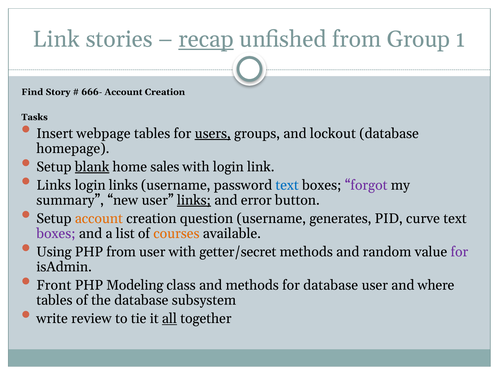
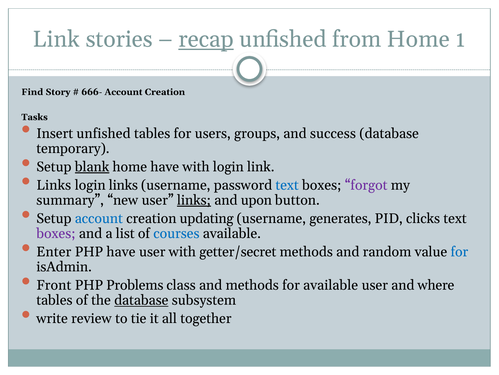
from Group: Group -> Home (418, 39)
Insert webpage: webpage -> unfished (103, 133)
users underline: present -> none (213, 133)
lockout: lockout -> success (333, 133)
homepage: homepage -> temporary (73, 148)
home sales: sales -> have (165, 167)
error: error -> upon (256, 200)
account colour: orange -> blue (99, 218)
question: question -> updating (207, 218)
curve: curve -> clicks (423, 218)
courses colour: orange -> blue (176, 233)
Using: Using -> Enter (54, 251)
PHP from: from -> have (121, 251)
for colour: purple -> blue (459, 251)
Modeling: Modeling -> Problems (135, 285)
for database: database -> available (331, 285)
database underline: none -> present (141, 300)
all underline: present -> none (169, 318)
